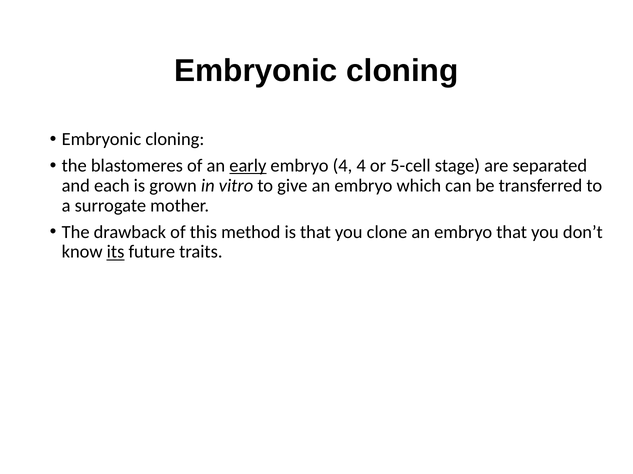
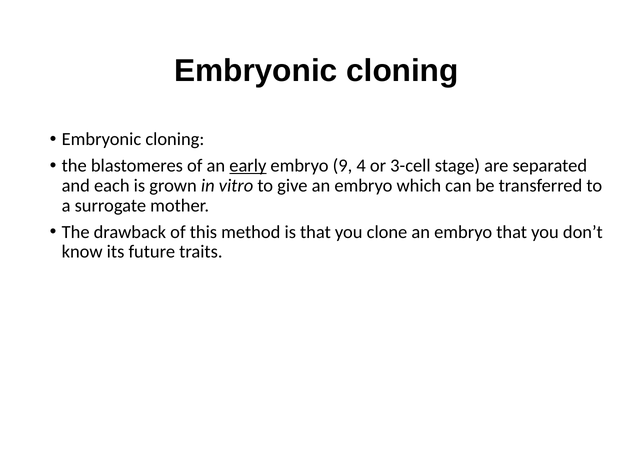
embryo 4: 4 -> 9 (342, 166)
5-cell: 5-cell -> 3-cell (410, 166)
its underline: present -> none (116, 252)
